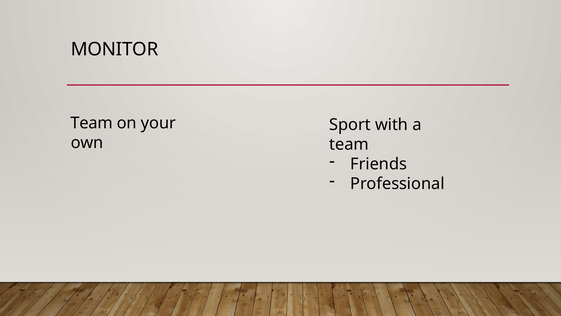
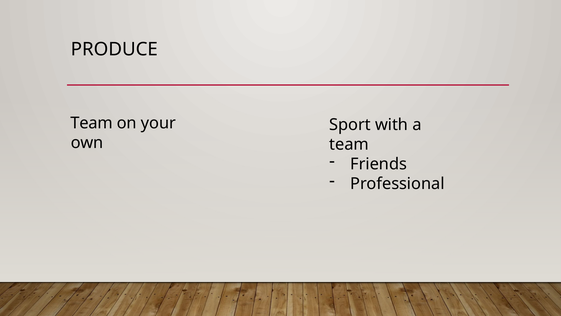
MONITOR: MONITOR -> PRODUCE (114, 49)
